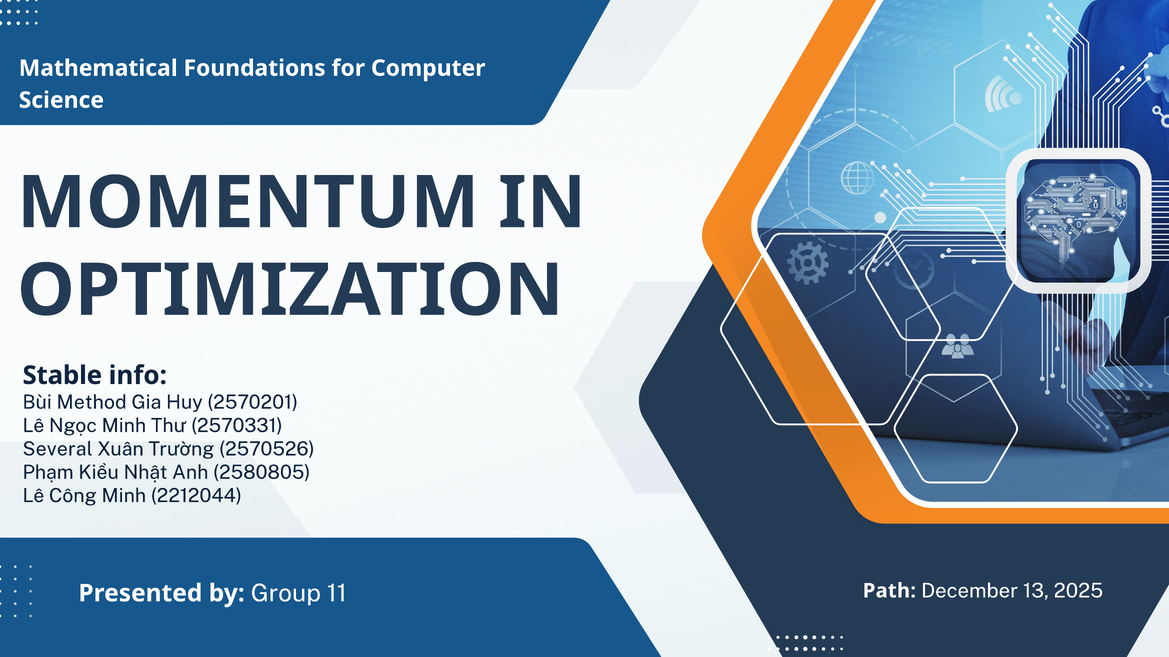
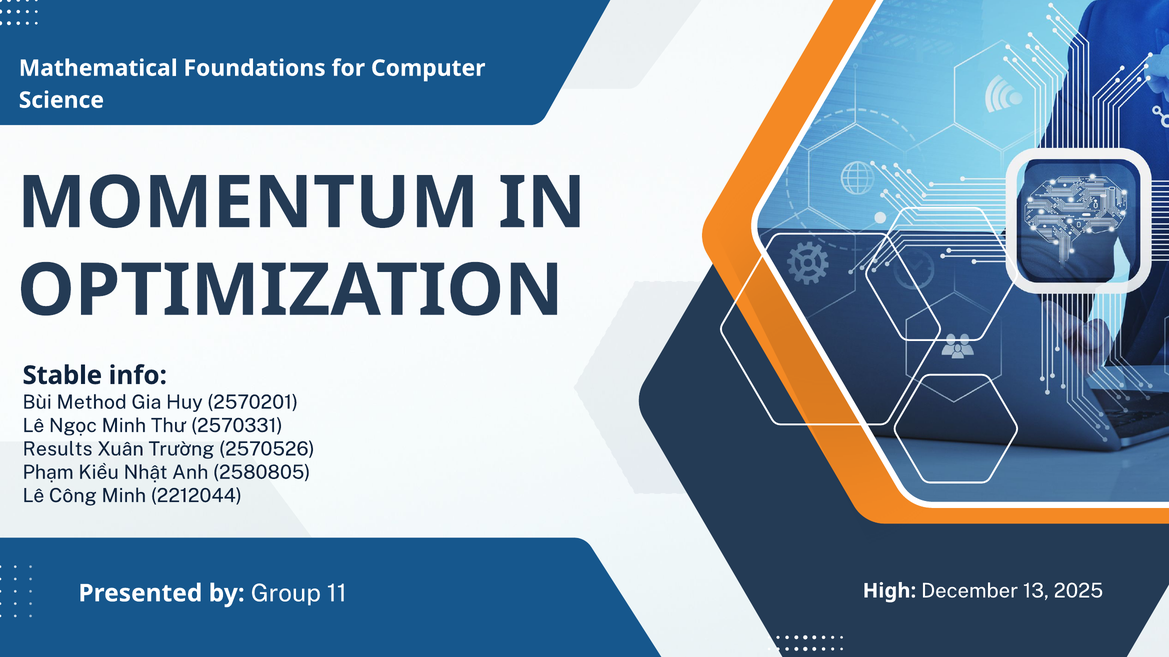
Several: Several -> Results (57, 449)
Path: Path -> High (889, 591)
